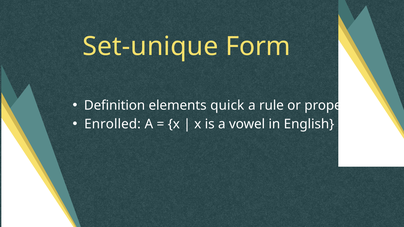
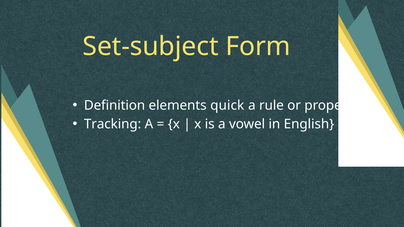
Set-unique: Set-unique -> Set-subject (151, 46)
Enrolled: Enrolled -> Tracking (113, 124)
